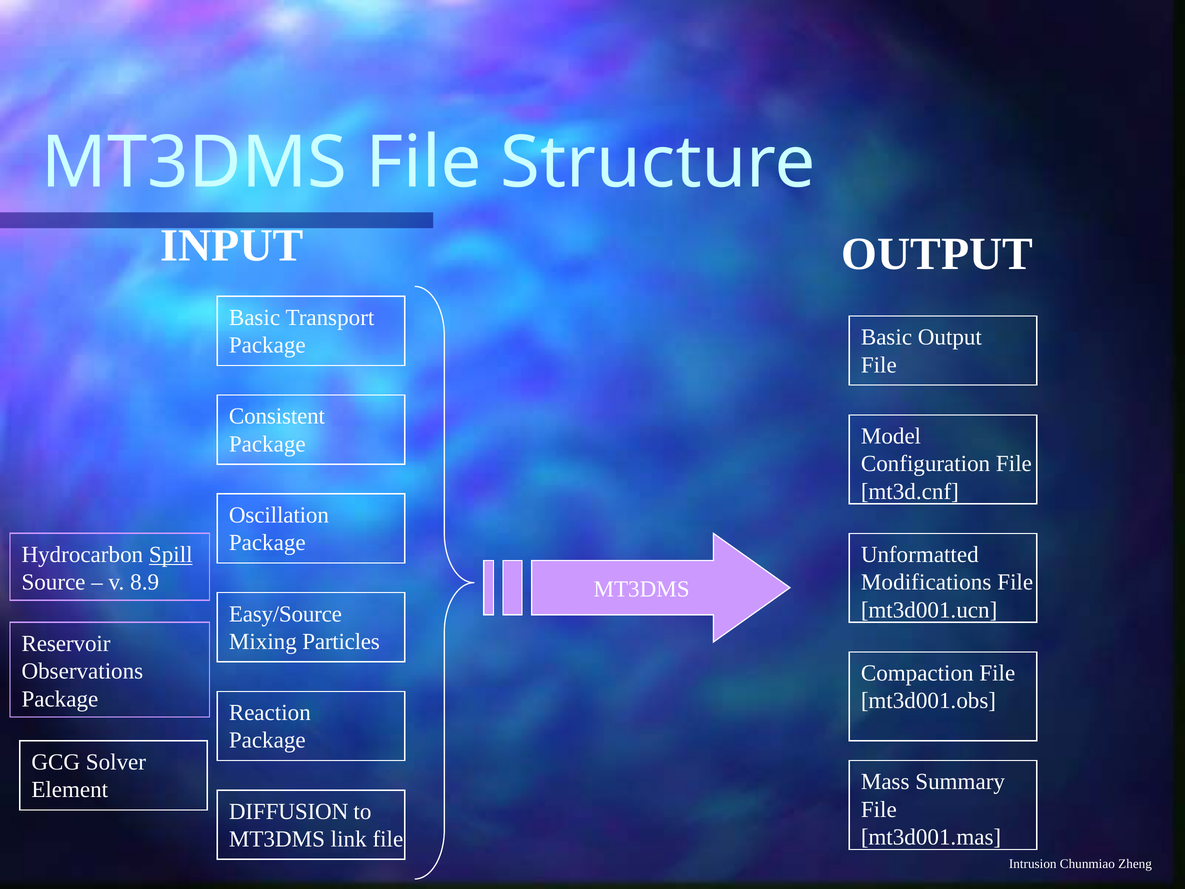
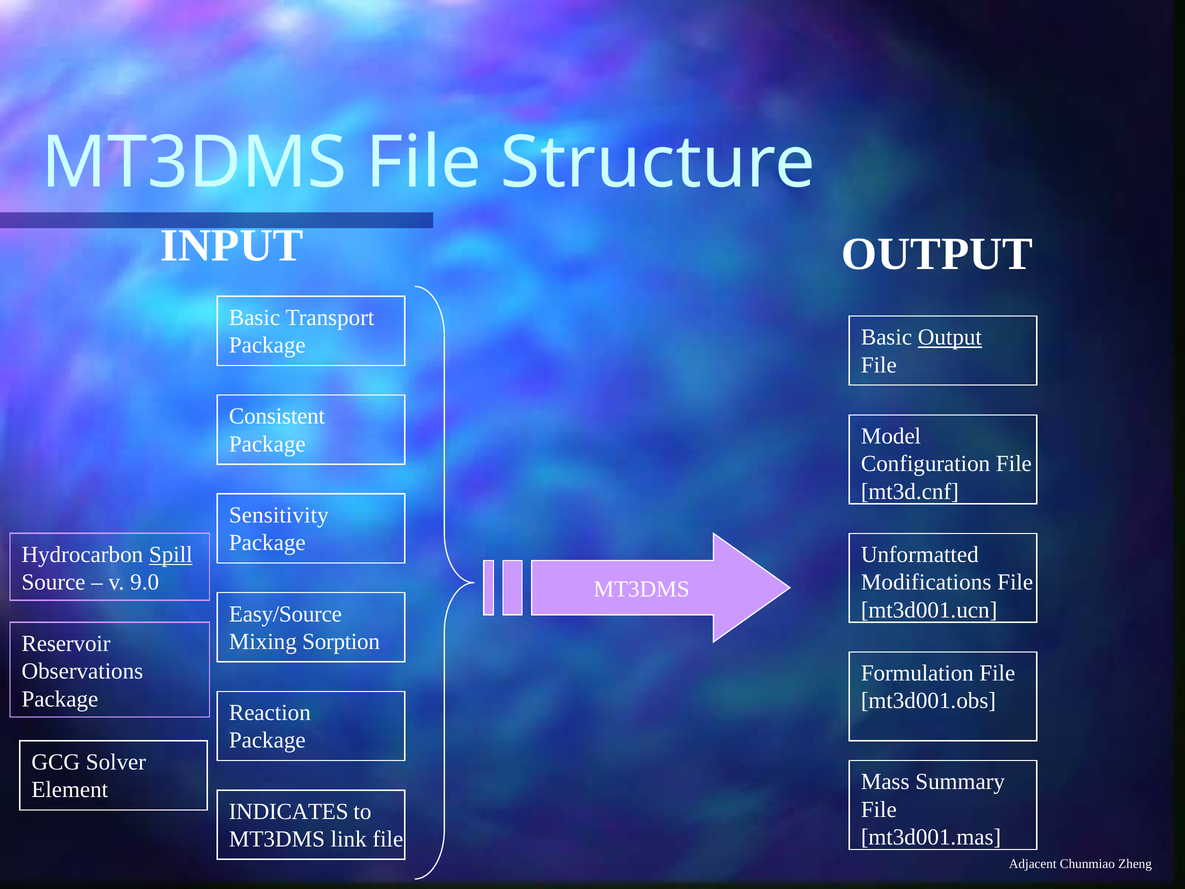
Output underline: none -> present (950, 337)
Oscillation: Oscillation -> Sensitivity (279, 515)
8.9: 8.9 -> 9.0 (145, 582)
Particles: Particles -> Sorption (341, 641)
Compaction: Compaction -> Formulation (917, 673)
DIFFUSION: DIFFUSION -> INDICATES (289, 811)
Intrusion: Intrusion -> Adjacent (1033, 864)
